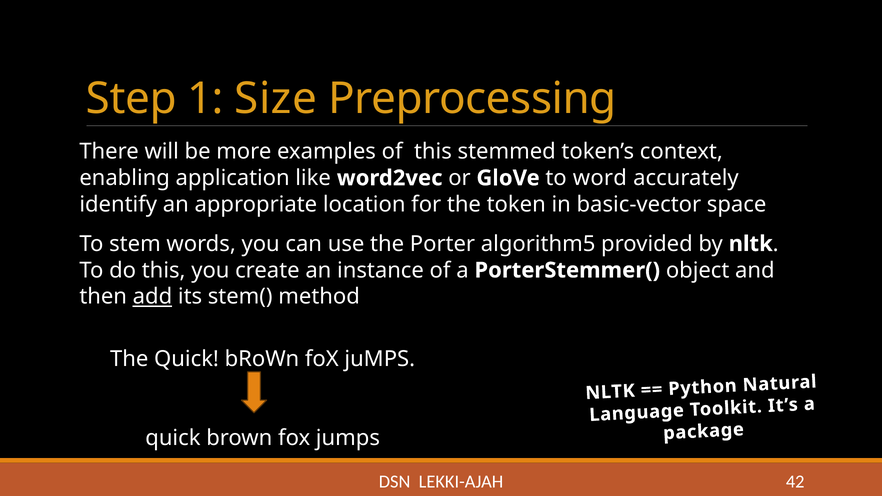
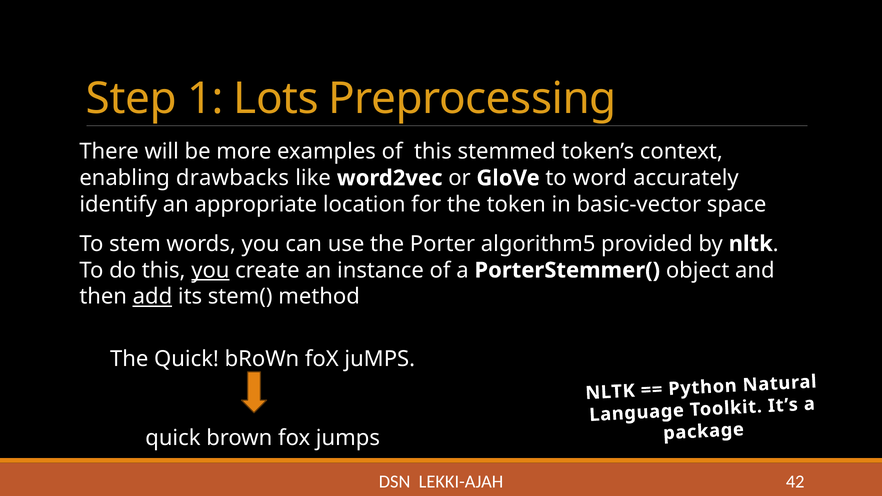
Size: Size -> Lots (276, 99)
application: application -> drawbacks (233, 178)
you underline: none -> present (210, 270)
